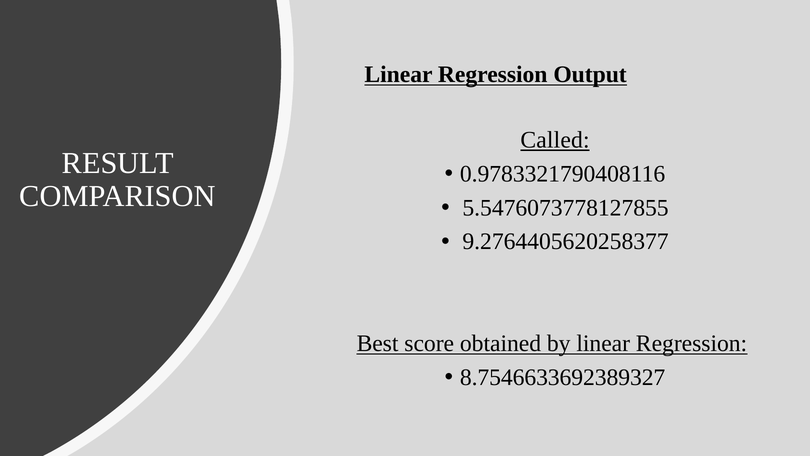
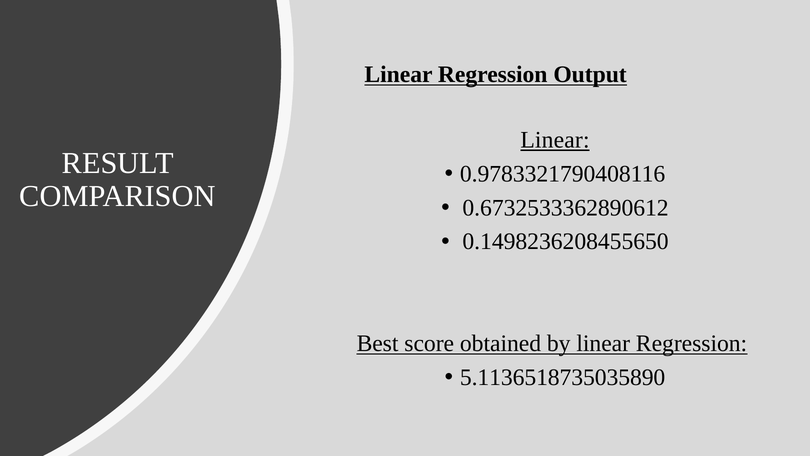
Called: Called -> Linear (555, 140)
5.5476073778127855: 5.5476073778127855 -> 0.6732533362890612 (566, 208)
9.2764405620258377: 9.2764405620258377 -> 0.1498236208455650 (566, 241)
8.7546633692389327: 8.7546633692389327 -> 5.1136518735035890 (563, 377)
